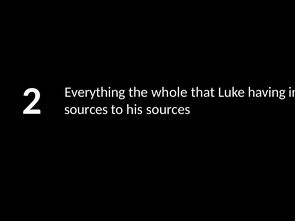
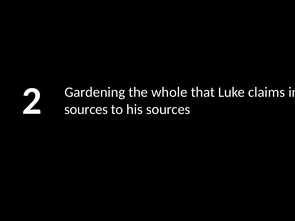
Everything: Everything -> Gardening (95, 92)
having: having -> claims (267, 92)
